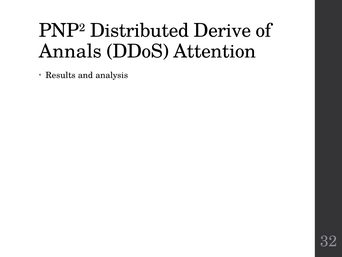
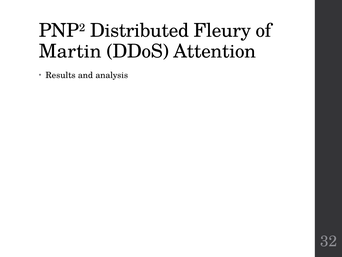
Derive: Derive -> Fleury (222, 31)
Annals: Annals -> Martin (70, 51)
